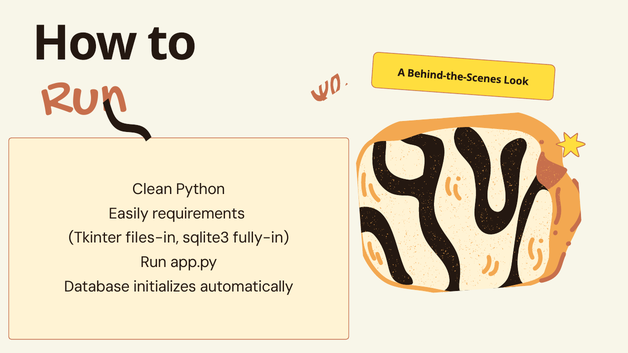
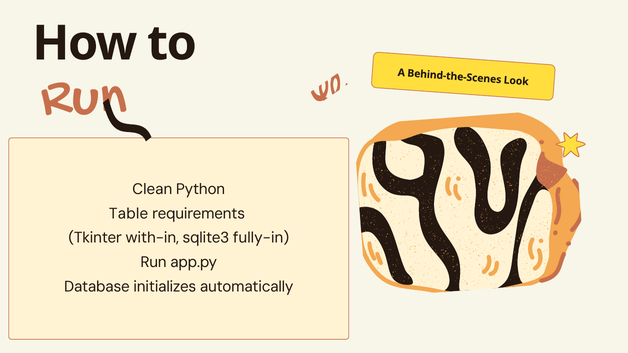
Easily: Easily -> Table (129, 214)
files-in: files-in -> with-in (152, 238)
